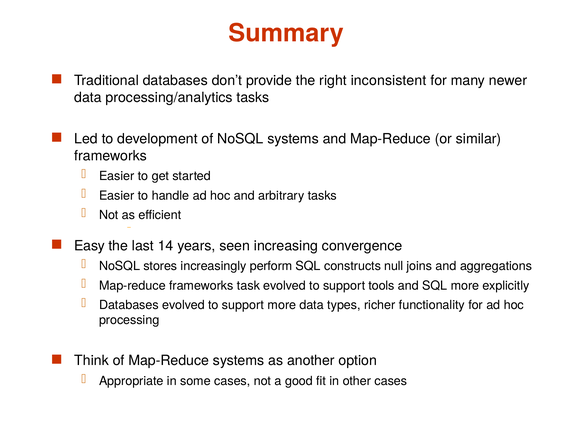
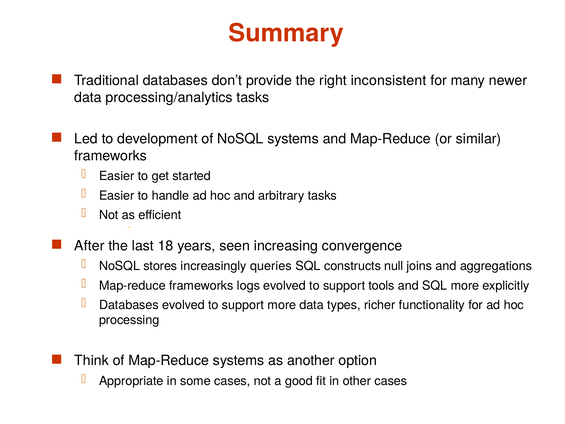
Easy: Easy -> After (89, 246)
14: 14 -> 18 (166, 246)
perform: perform -> queries (271, 266)
task: task -> logs (248, 285)
